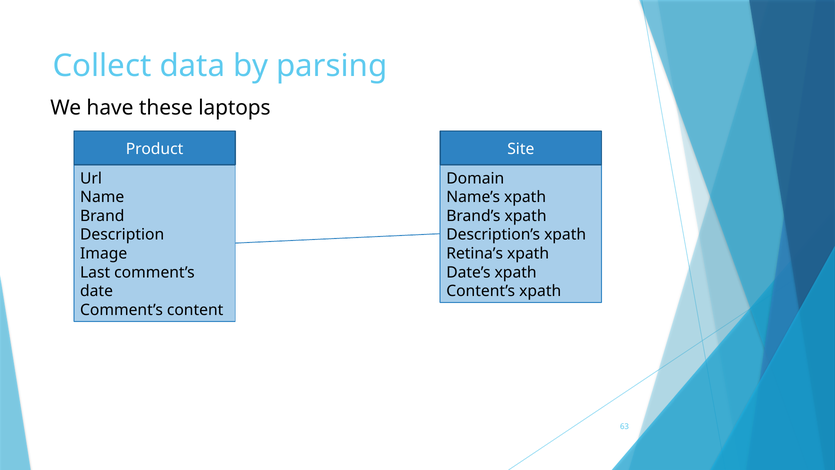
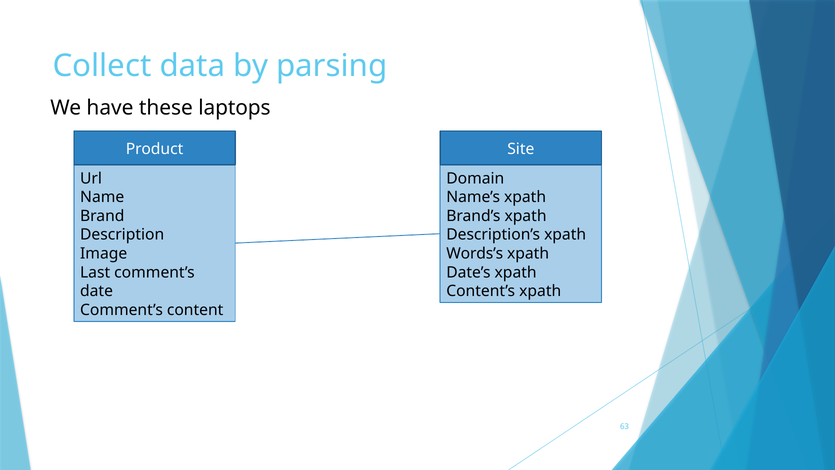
Retina’s: Retina’s -> Words’s (475, 253)
